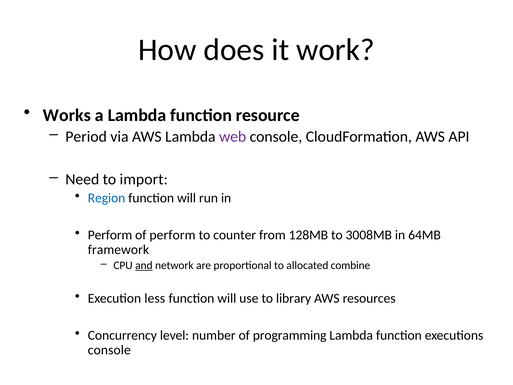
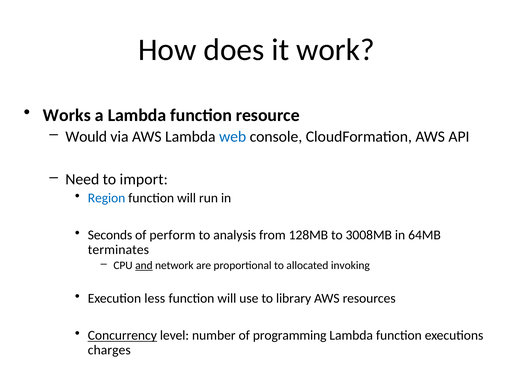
Period: Period -> Would (86, 136)
web colour: purple -> blue (233, 136)
Perform: Perform -> Seconds (110, 235)
counter: counter -> analysis (235, 235)
framework: framework -> terminates (118, 250)
combine: combine -> invoking (350, 265)
Concurrency underline: none -> present (122, 335)
console: console -> charges (109, 350)
